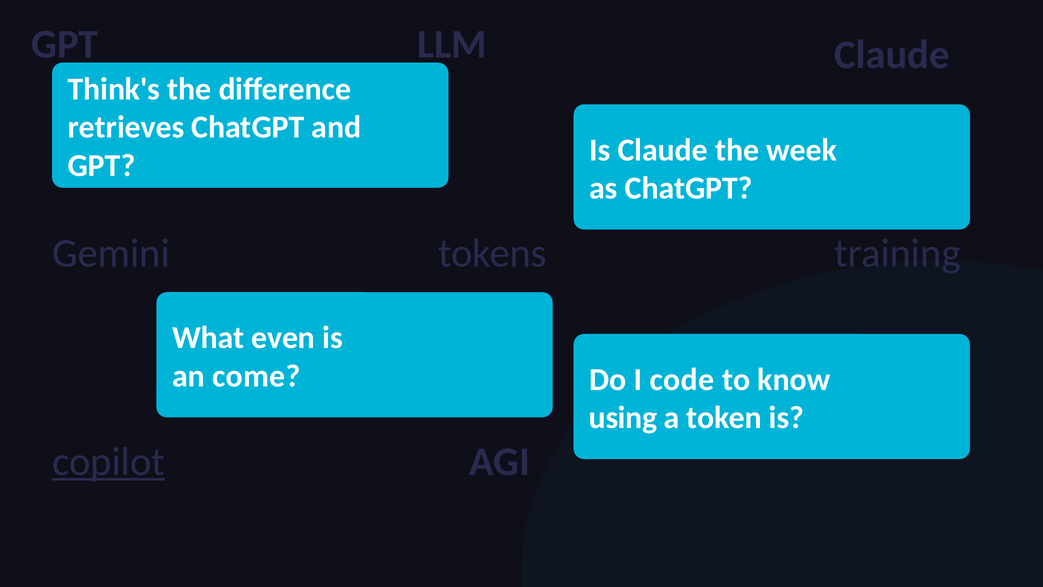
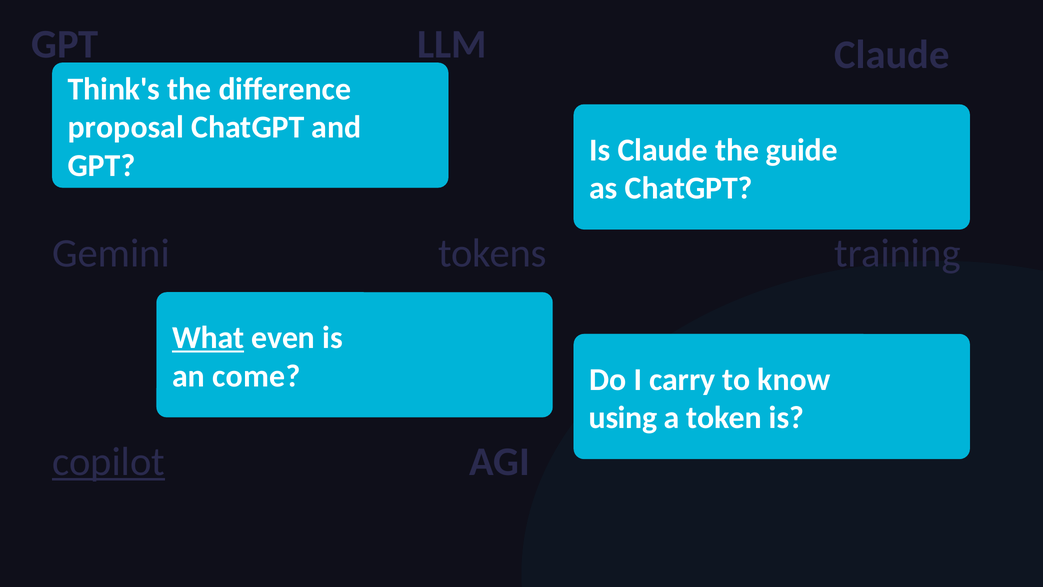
retrieves: retrieves -> proposal (126, 127)
week: week -> guide (802, 150)
What underline: none -> present (208, 338)
code: code -> carry (682, 379)
